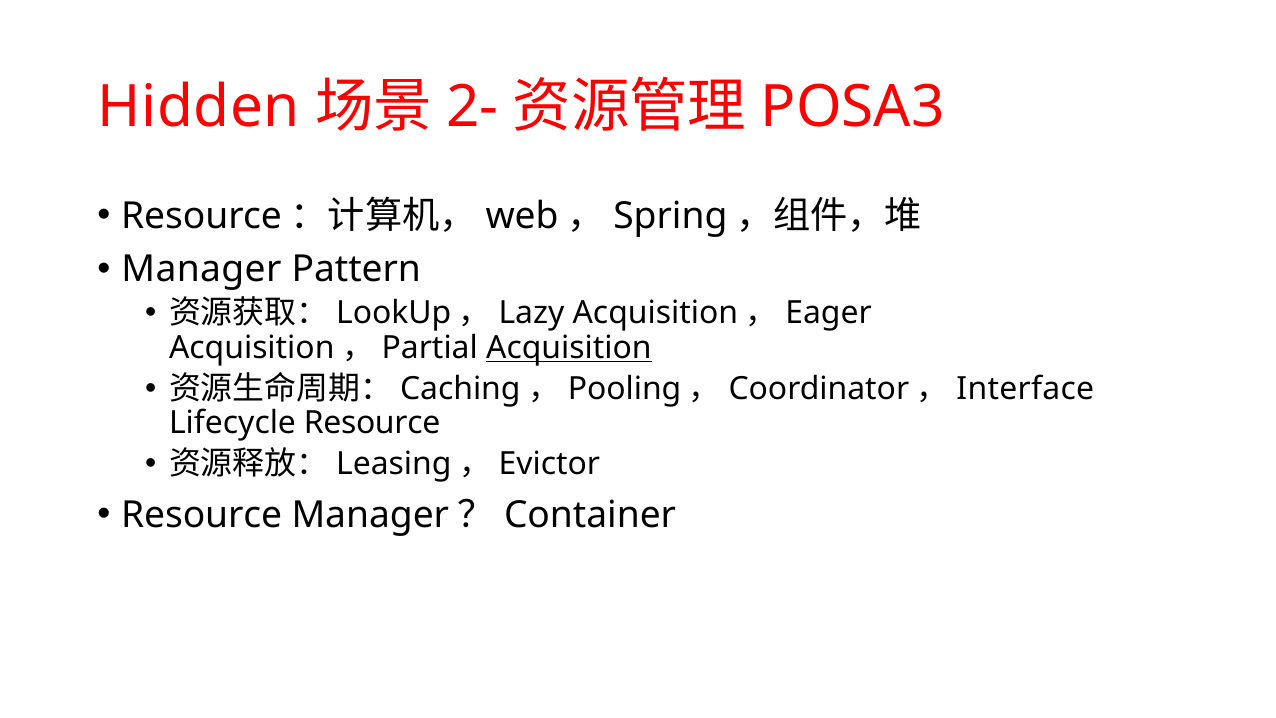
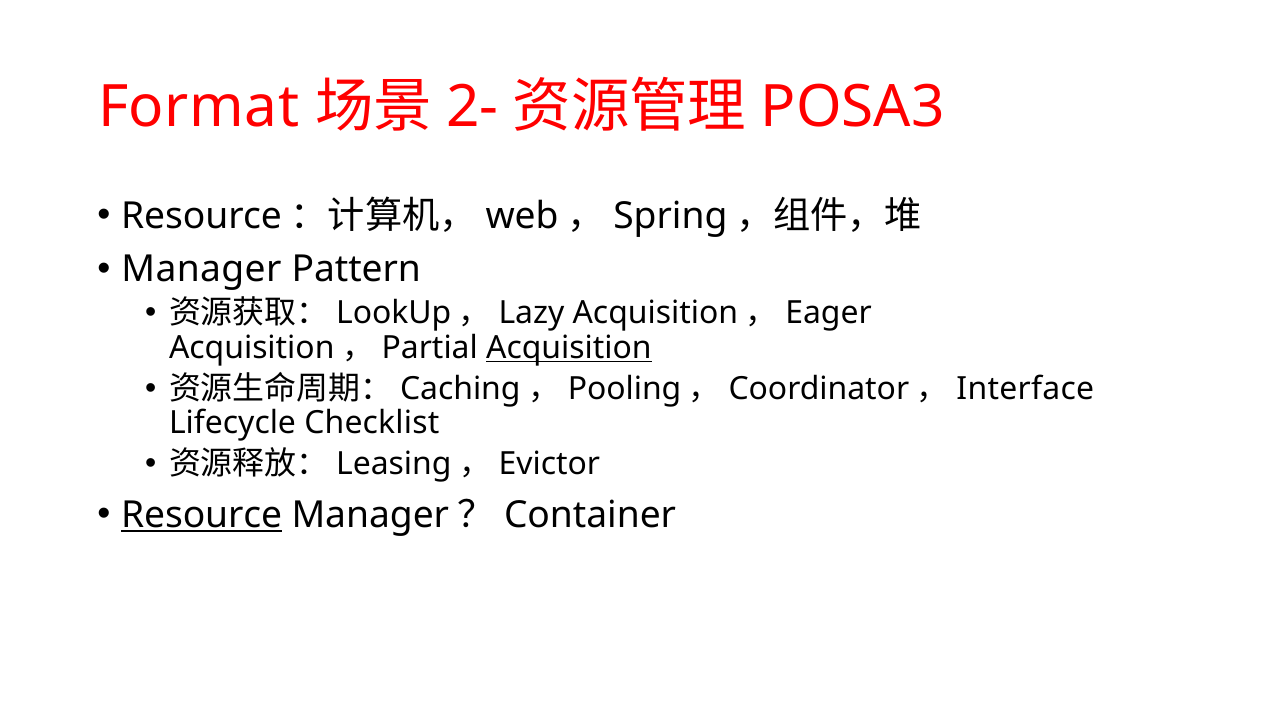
Hidden: Hidden -> Format (199, 107)
Lifecycle Resource: Resource -> Checklist (372, 423)
Resource underline: none -> present (202, 515)
